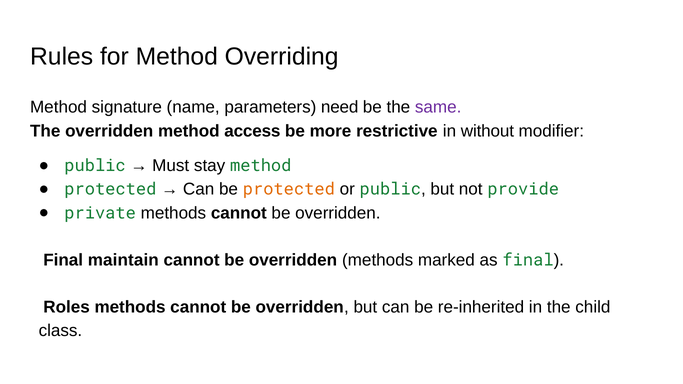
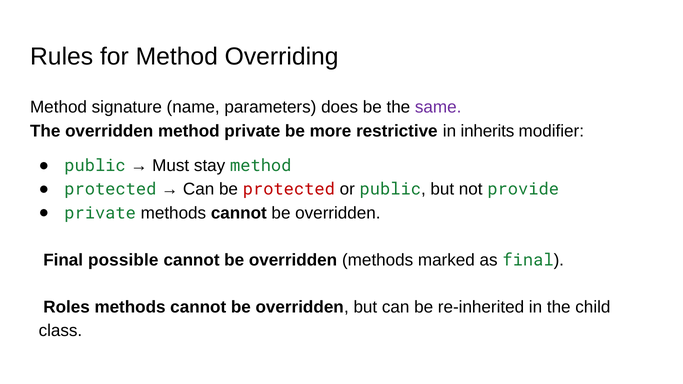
need: need -> does (340, 107)
method access: access -> private (252, 131)
without: without -> inherits (487, 131)
protected colour: orange -> red (289, 189)
maintain: maintain -> possible (123, 260)
